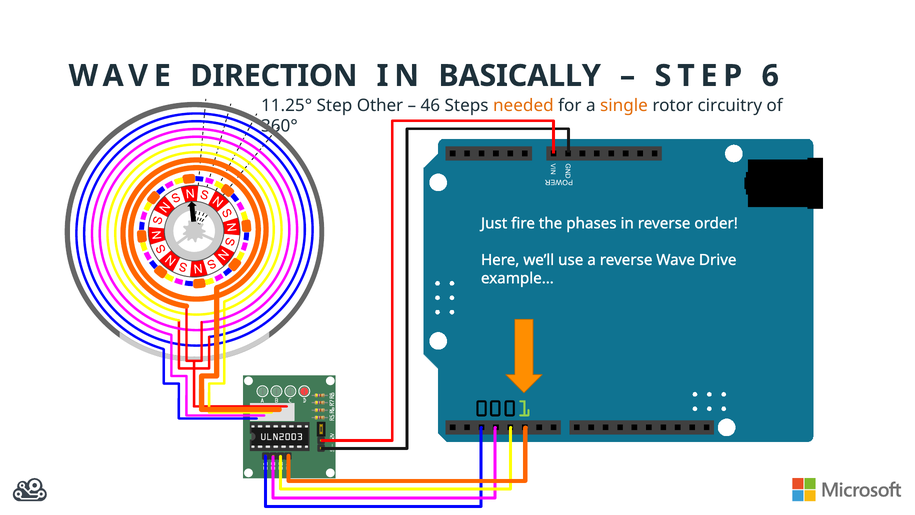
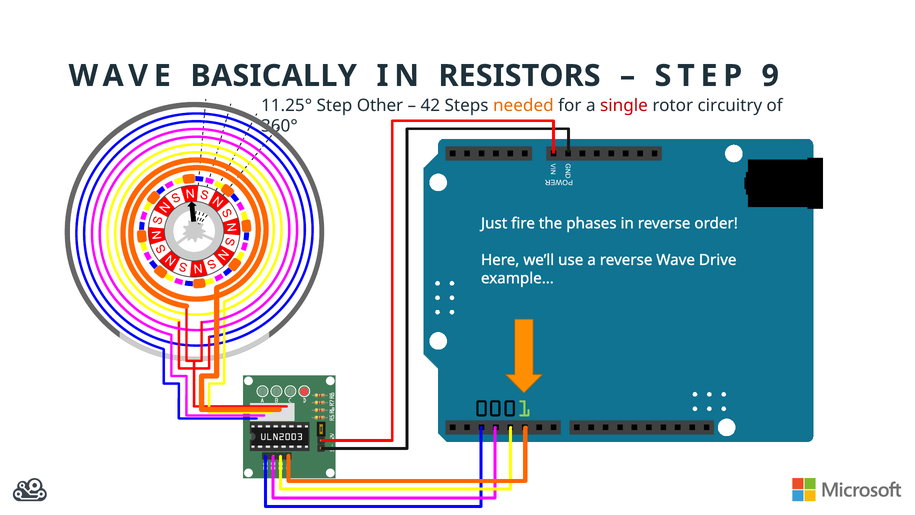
DIRECTION: DIRECTION -> BASICALLY (274, 76)
BASICALLY: BASICALLY -> RESISTORS (520, 76)
6: 6 -> 9 (770, 76)
46: 46 -> 42 (430, 105)
single colour: orange -> red (624, 105)
